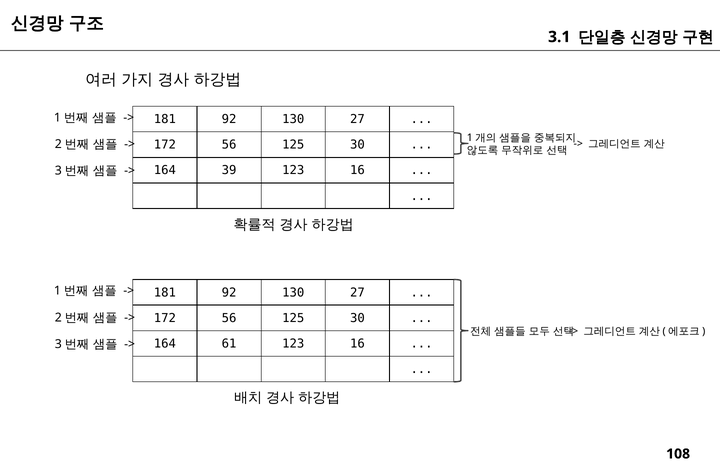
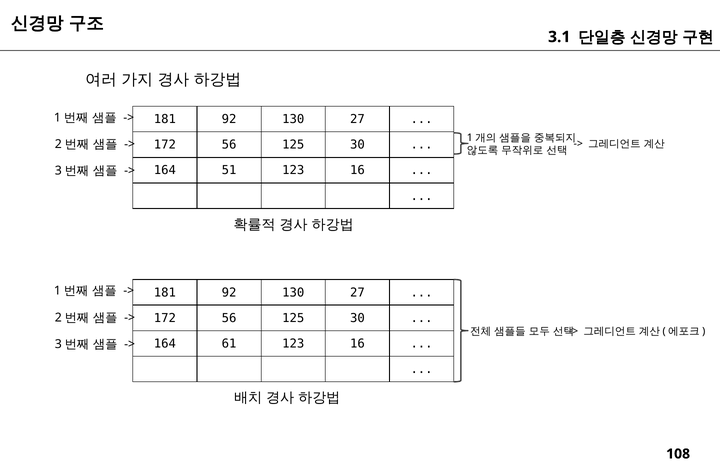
39: 39 -> 51 (229, 170)
